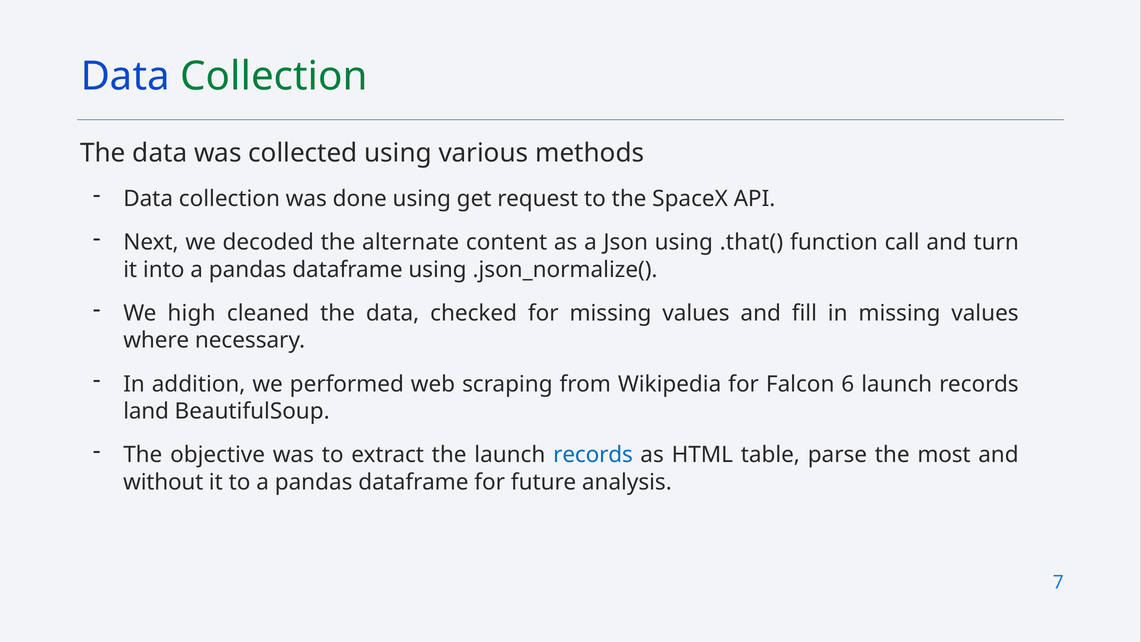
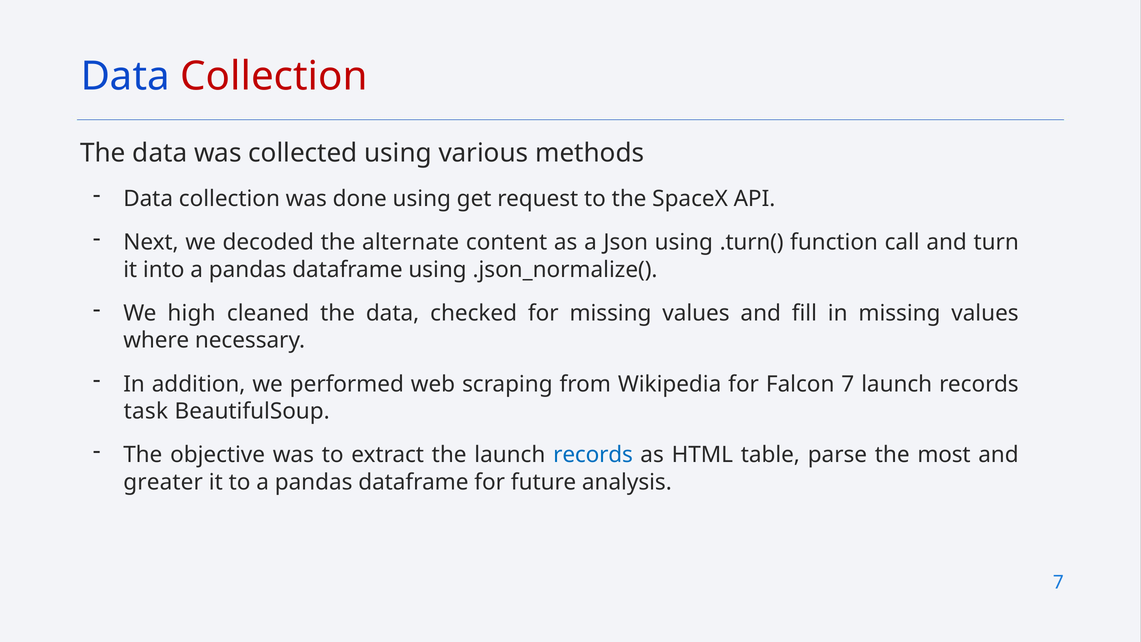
Collection colour: green -> red (274, 76)
.that(: .that( -> .turn( (752, 242)
Falcon 6: 6 -> 7 (848, 384)
land: land -> task (146, 411)
without: without -> greater (163, 482)
